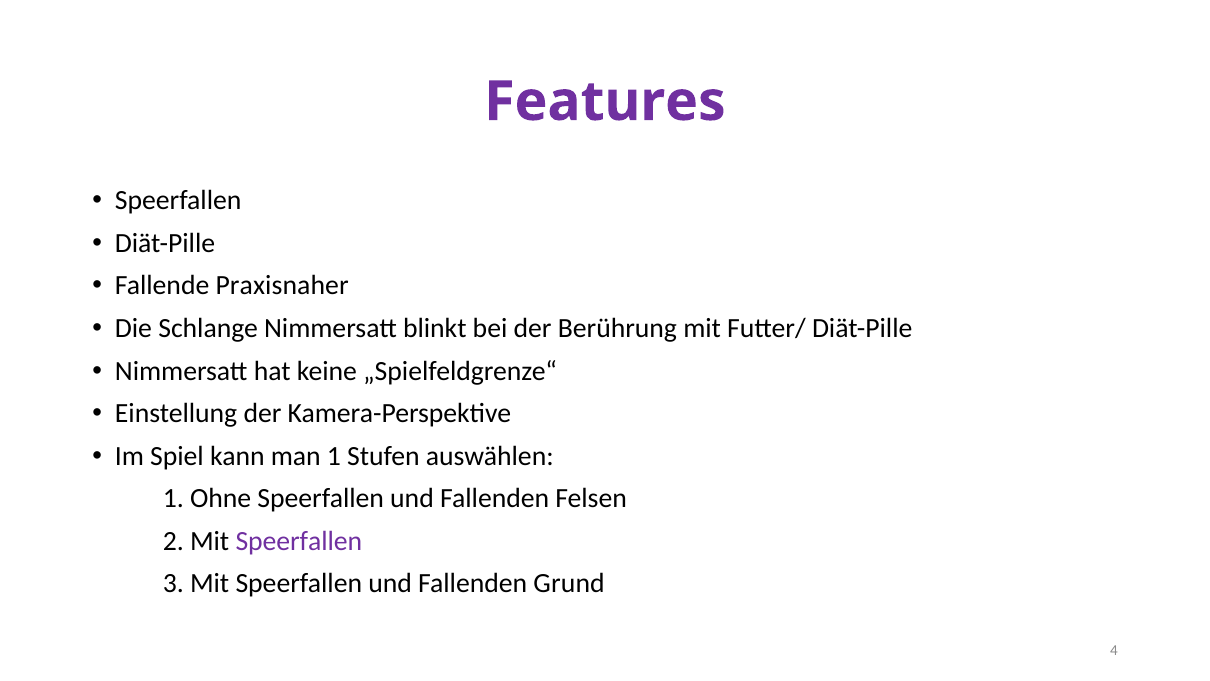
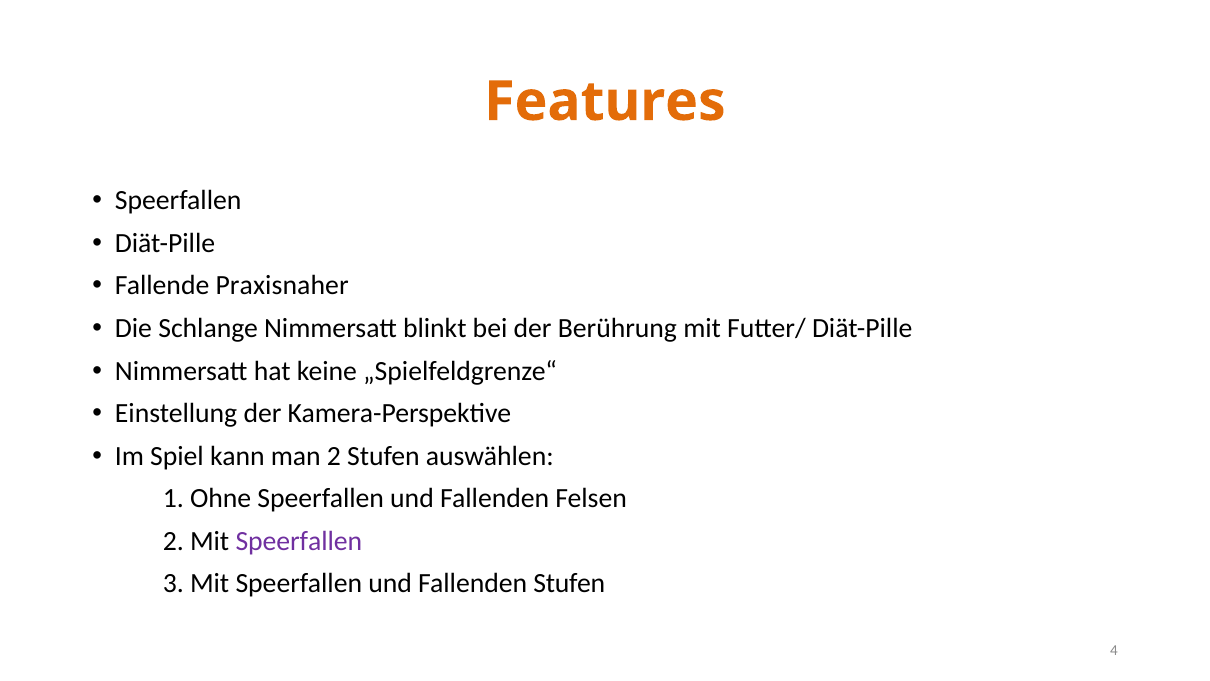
Features colour: purple -> orange (605, 102)
man 1: 1 -> 2 (334, 456)
Fallenden Grund: Grund -> Stufen (569, 583)
